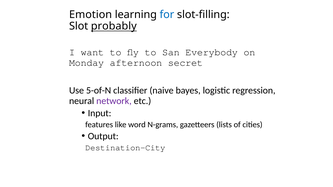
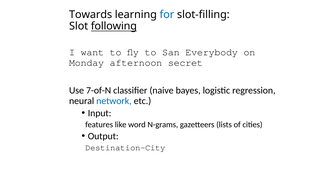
Emotion: Emotion -> Towards (91, 15)
probably: probably -> following (114, 26)
5-of-N: 5-of-N -> 7-of-N (99, 91)
network colour: purple -> blue (114, 101)
